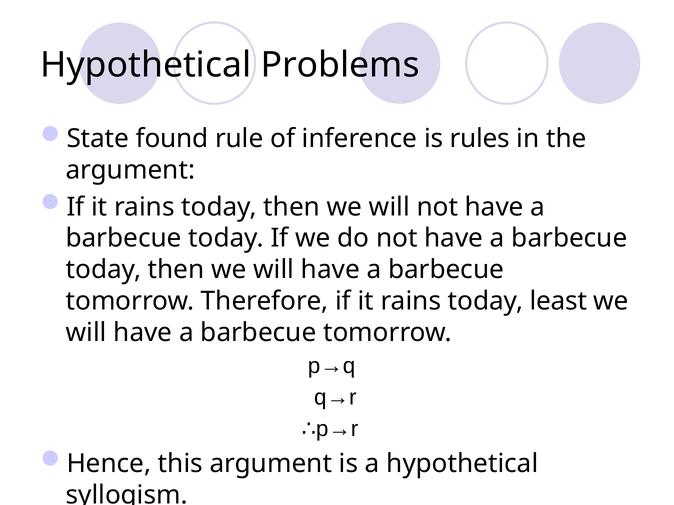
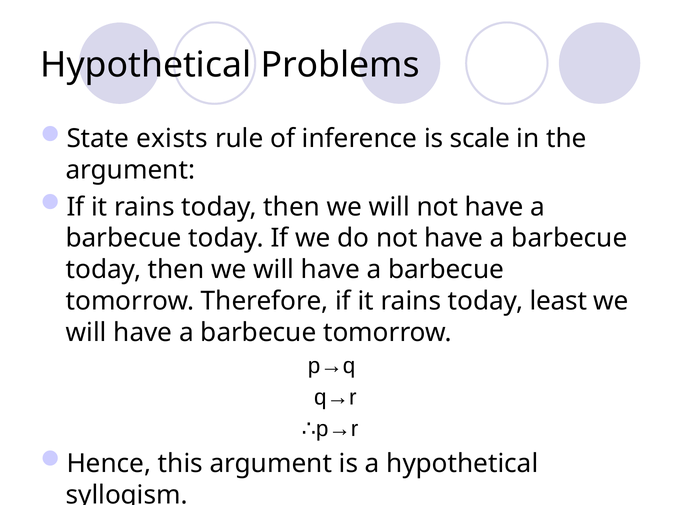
found: found -> exists (172, 139)
rules: rules -> scale (480, 139)
